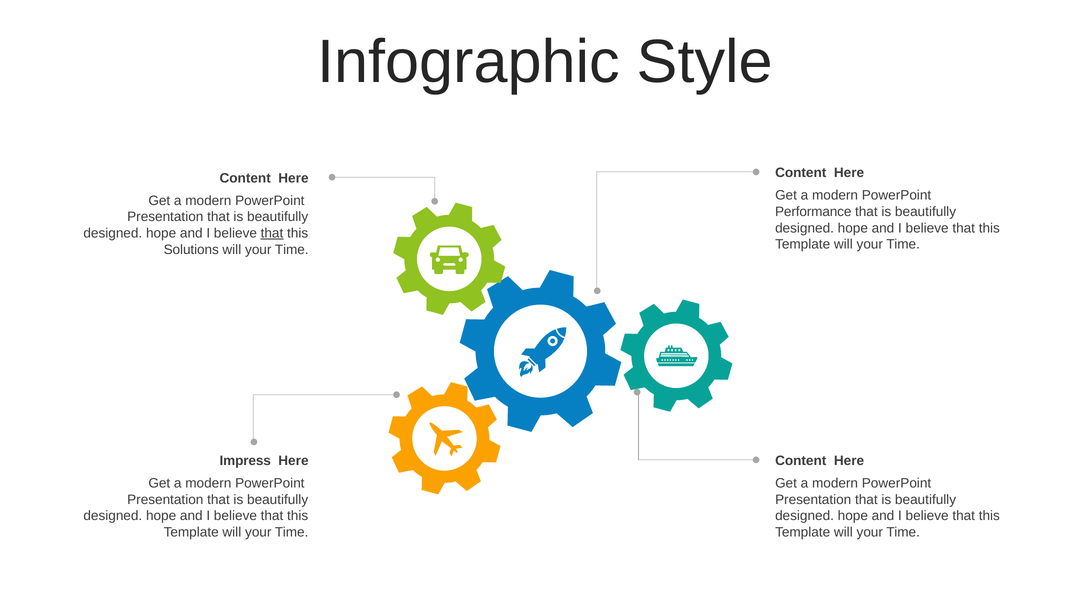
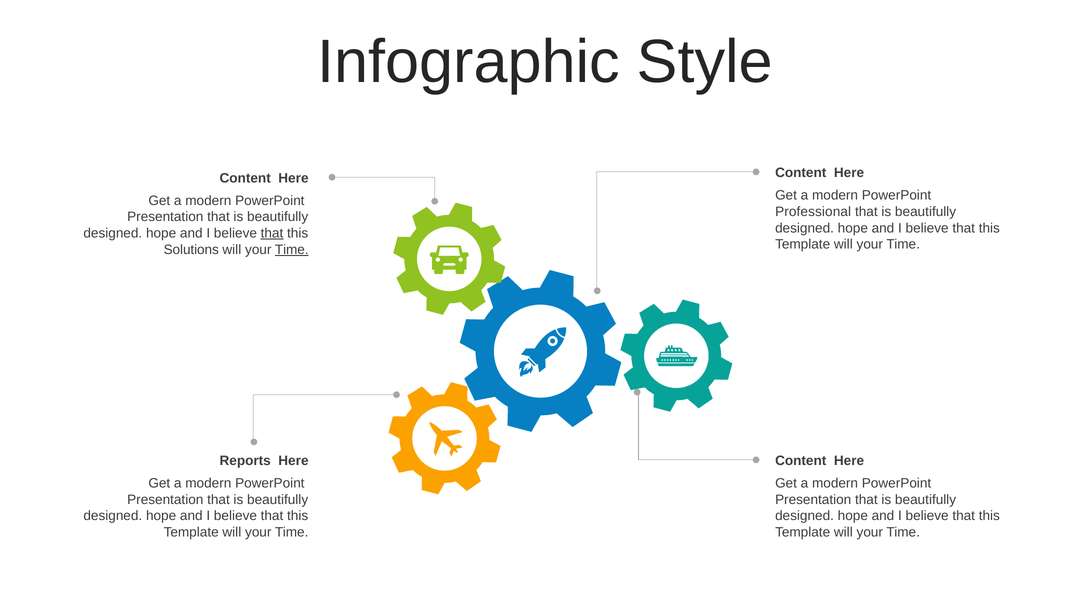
Performance: Performance -> Professional (813, 212)
Time underline: none -> present (292, 250)
Impress: Impress -> Reports (245, 461)
